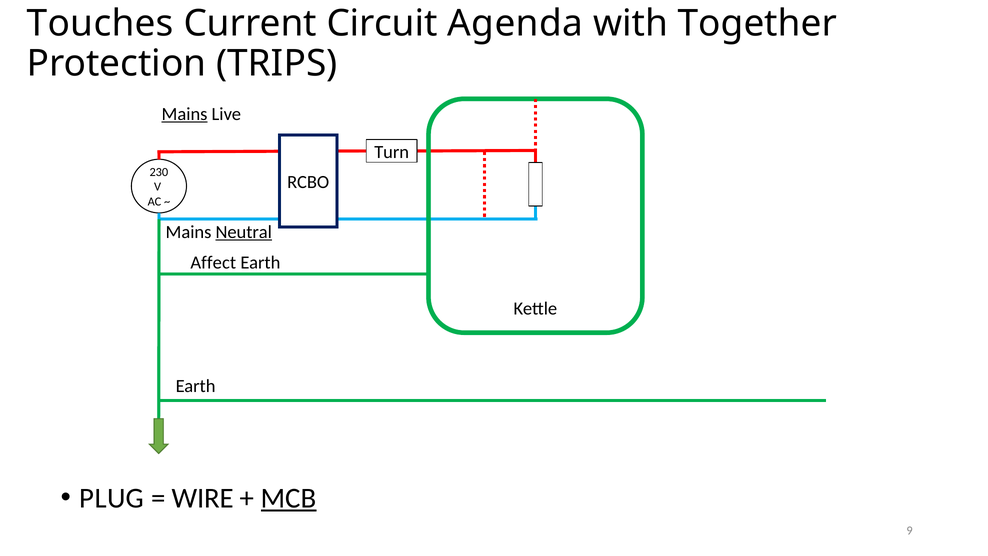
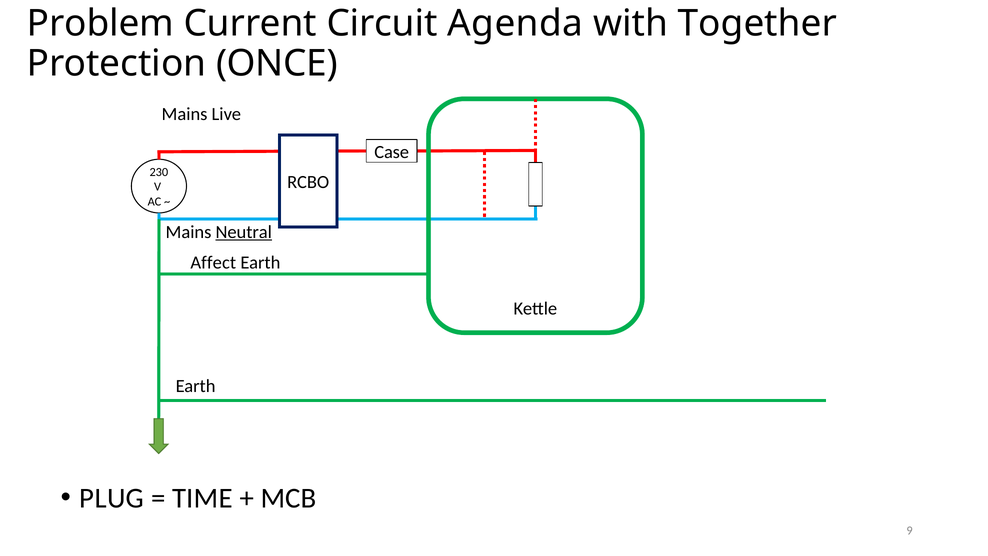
Touches: Touches -> Problem (100, 23)
TRIPS: TRIPS -> ONCE (277, 63)
Mains underline: present -> none (185, 114)
Turn: Turn -> Case (392, 152)
WIRE: WIRE -> TIME (203, 498)
MCB underline: present -> none (289, 498)
